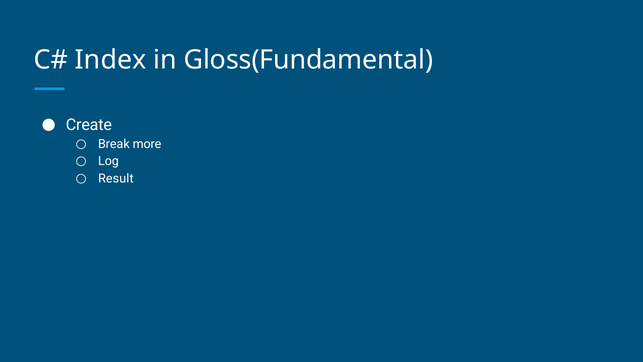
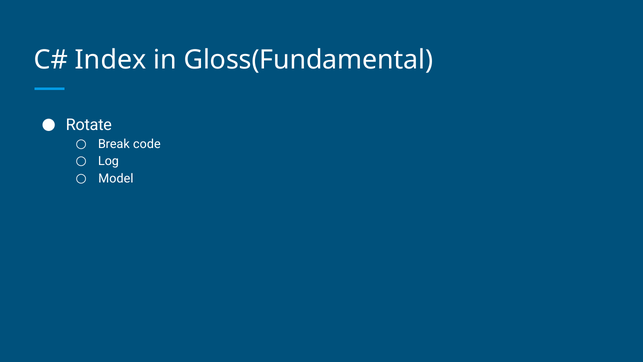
Create: Create -> Rotate (89, 125)
more: more -> code (147, 144)
Result: Result -> Model (116, 178)
